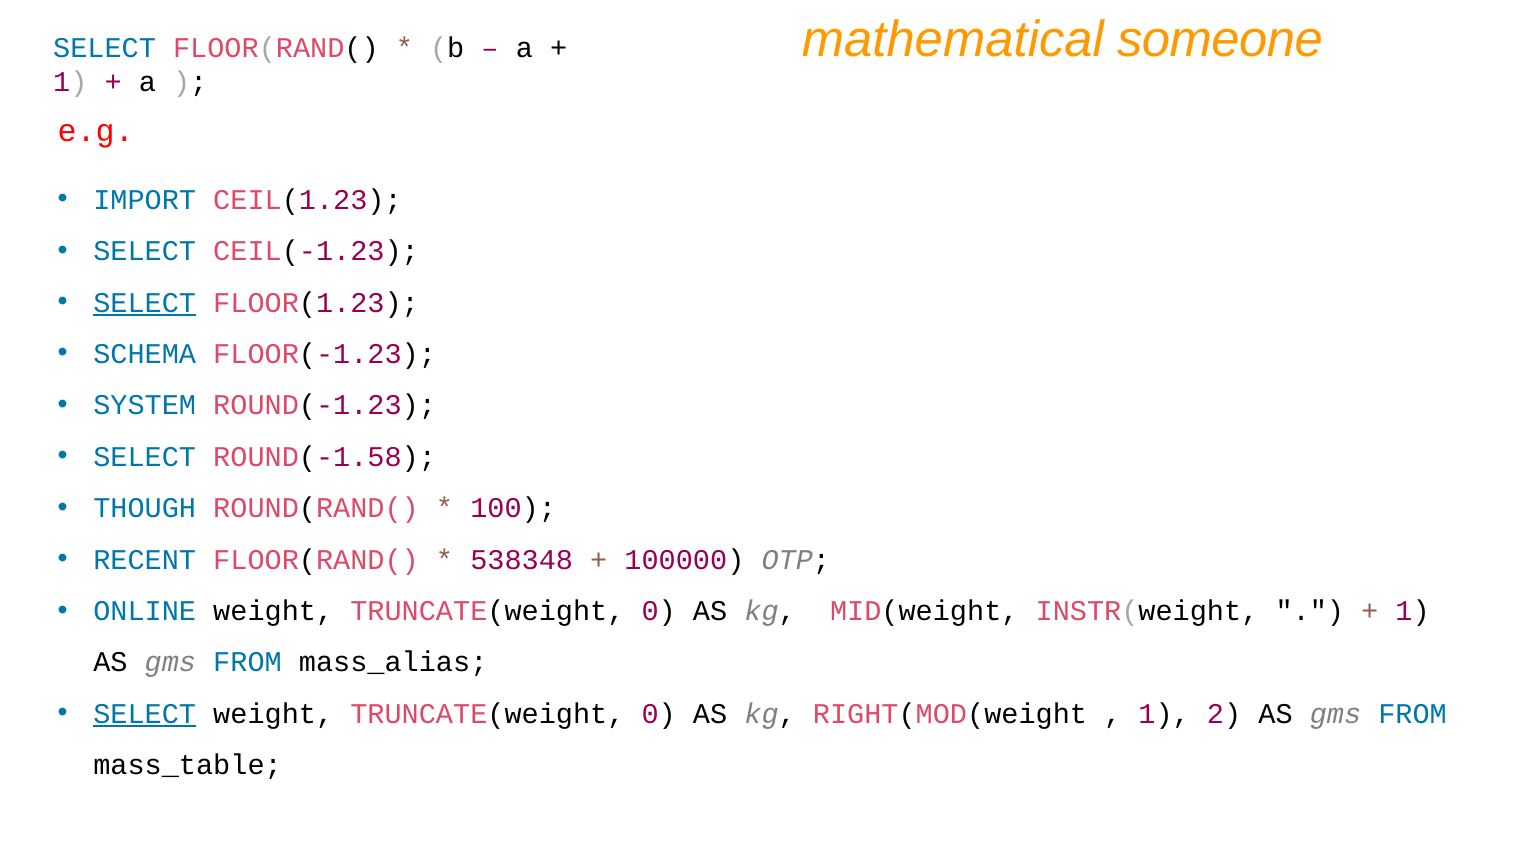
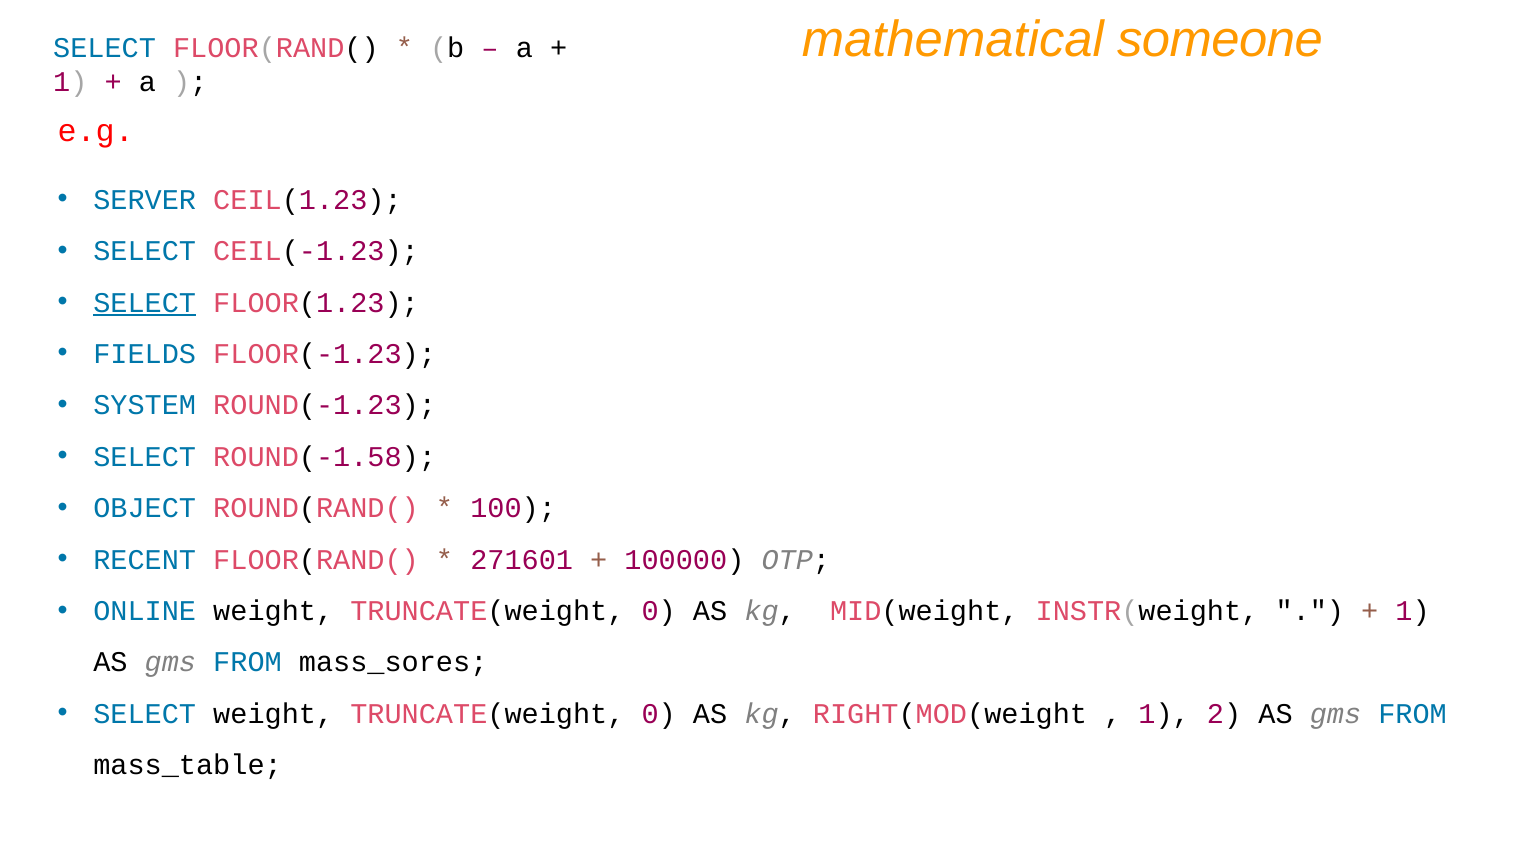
IMPORT: IMPORT -> SERVER (145, 200)
SCHEMA: SCHEMA -> FIELDS (145, 354)
THOUGH: THOUGH -> OBJECT (145, 508)
538348: 538348 -> 271601 (522, 559)
mass_alias: mass_alias -> mass_sores (393, 662)
SELECT underline: present -> none (145, 714)
